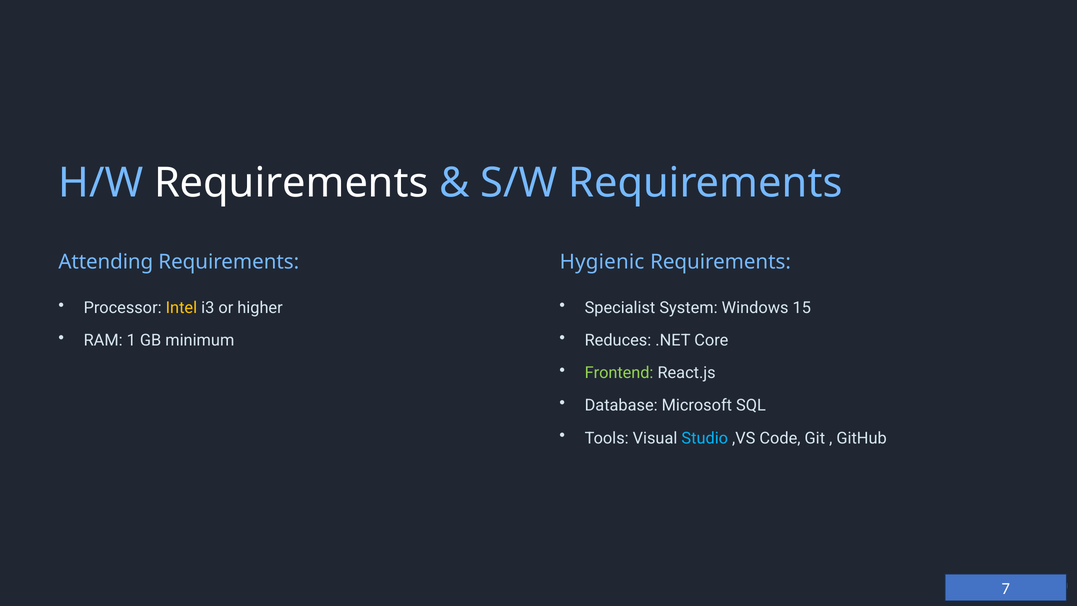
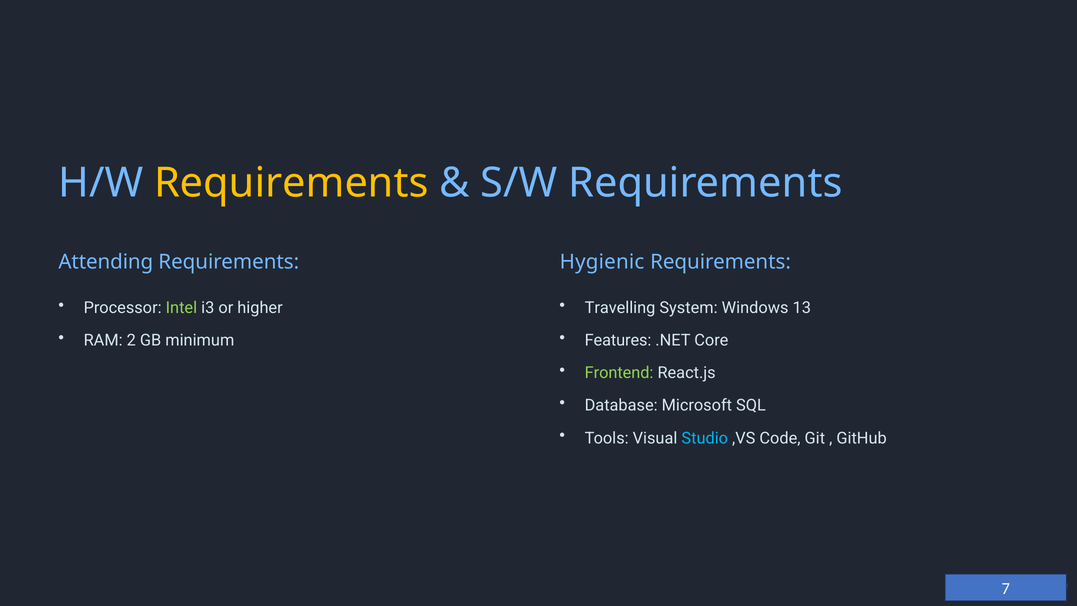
Requirements colour: white -> yellow (291, 183)
Intel colour: yellow -> light green (181, 308)
Specialist: Specialist -> Travelling (620, 308)
15: 15 -> 13 (802, 308)
1: 1 -> 2 (131, 340)
Reduces: Reduces -> Features (618, 340)
